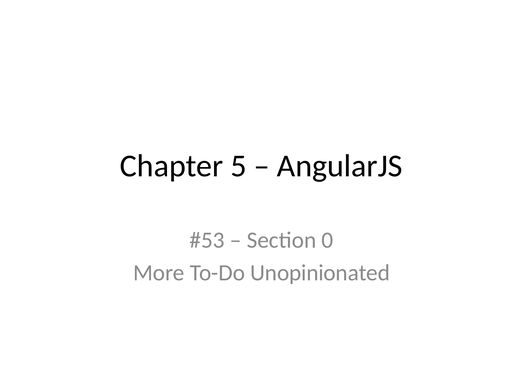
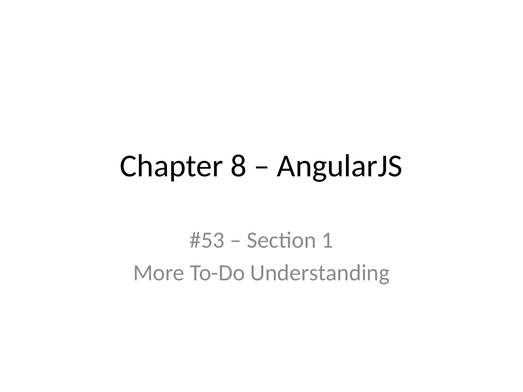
5: 5 -> 8 (238, 166)
0: 0 -> 1 (327, 240)
Unopinionated: Unopinionated -> Understanding (320, 273)
